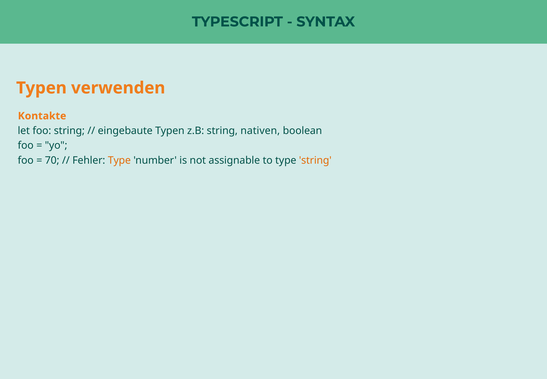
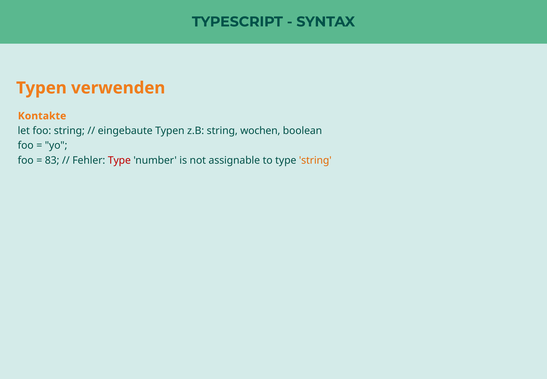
nativen: nativen -> wochen (260, 131)
70: 70 -> 83 (52, 160)
Type colour: orange -> red (119, 160)
